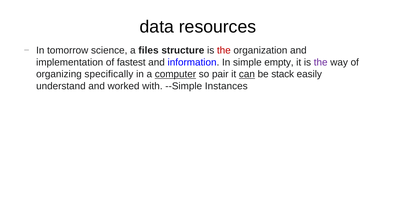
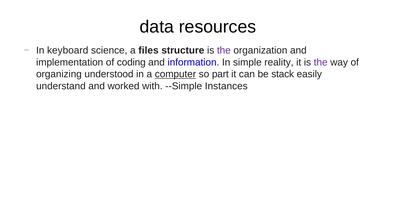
tomorrow: tomorrow -> keyboard (68, 50)
the colour: red -> purple (224, 50)
fastest: fastest -> coding (131, 62)
empty: empty -> reality (279, 62)
specifically: specifically -> understood (109, 74)
pair: pair -> part (220, 74)
can underline: present -> none (247, 74)
